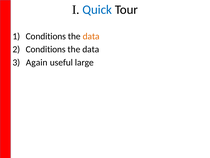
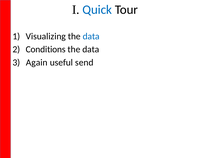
Conditions: Conditions -> Visualizing (46, 36)
data colour: orange -> blue (91, 36)
large: large -> send (84, 62)
